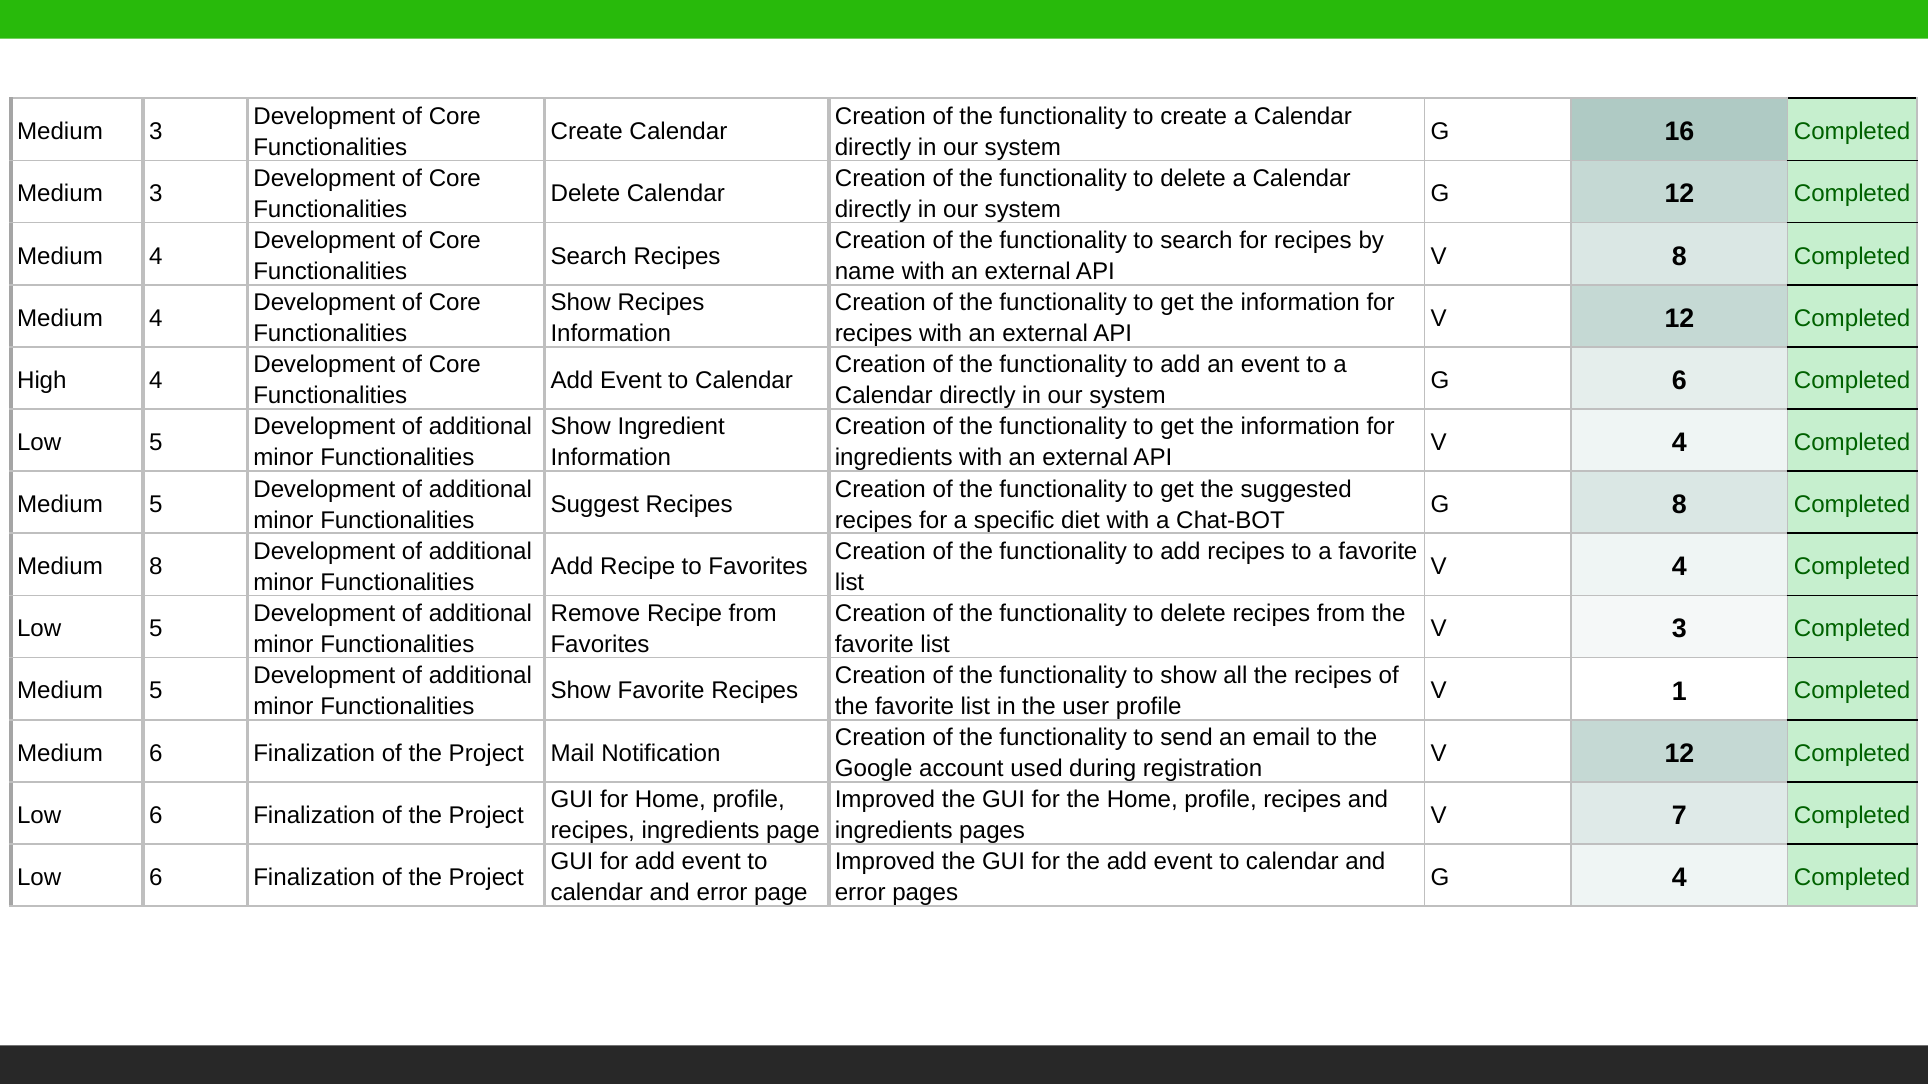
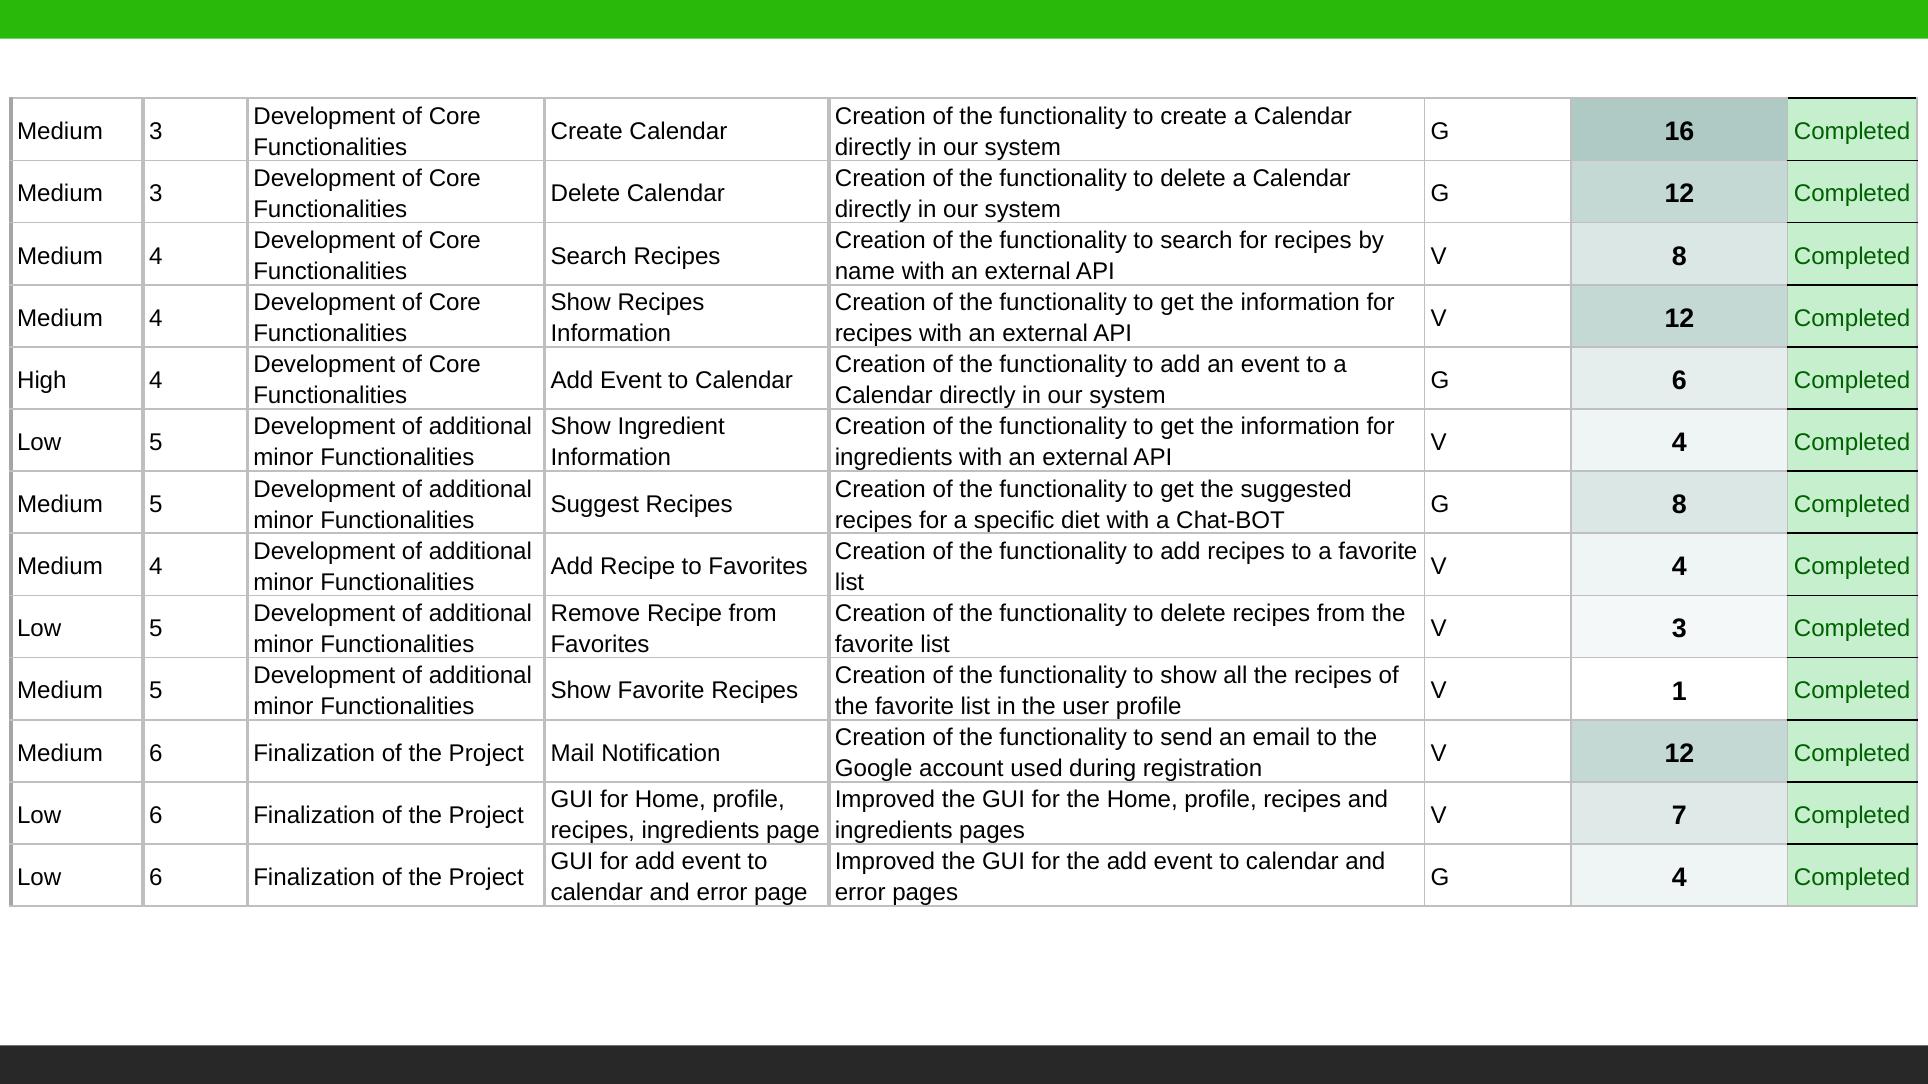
8: 8 -> 4 (156, 567)
